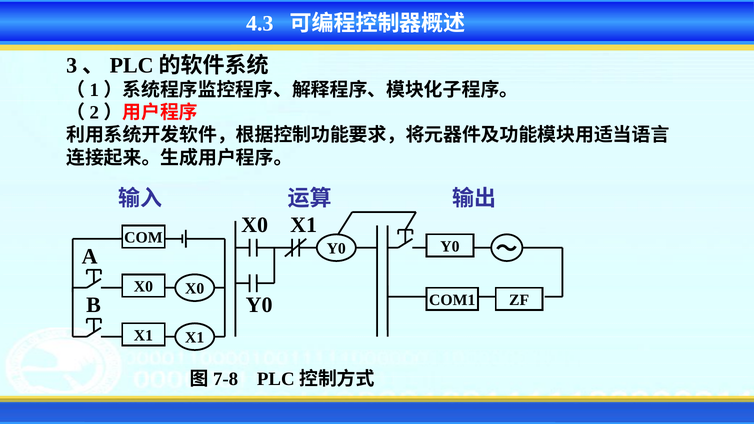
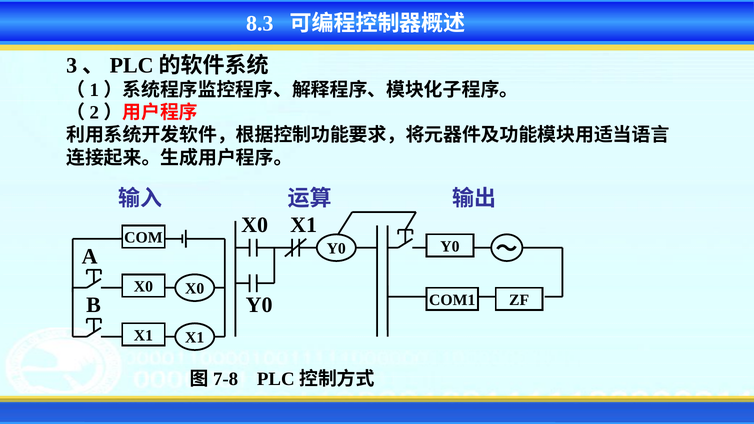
4.3: 4.3 -> 8.3 (260, 23)
